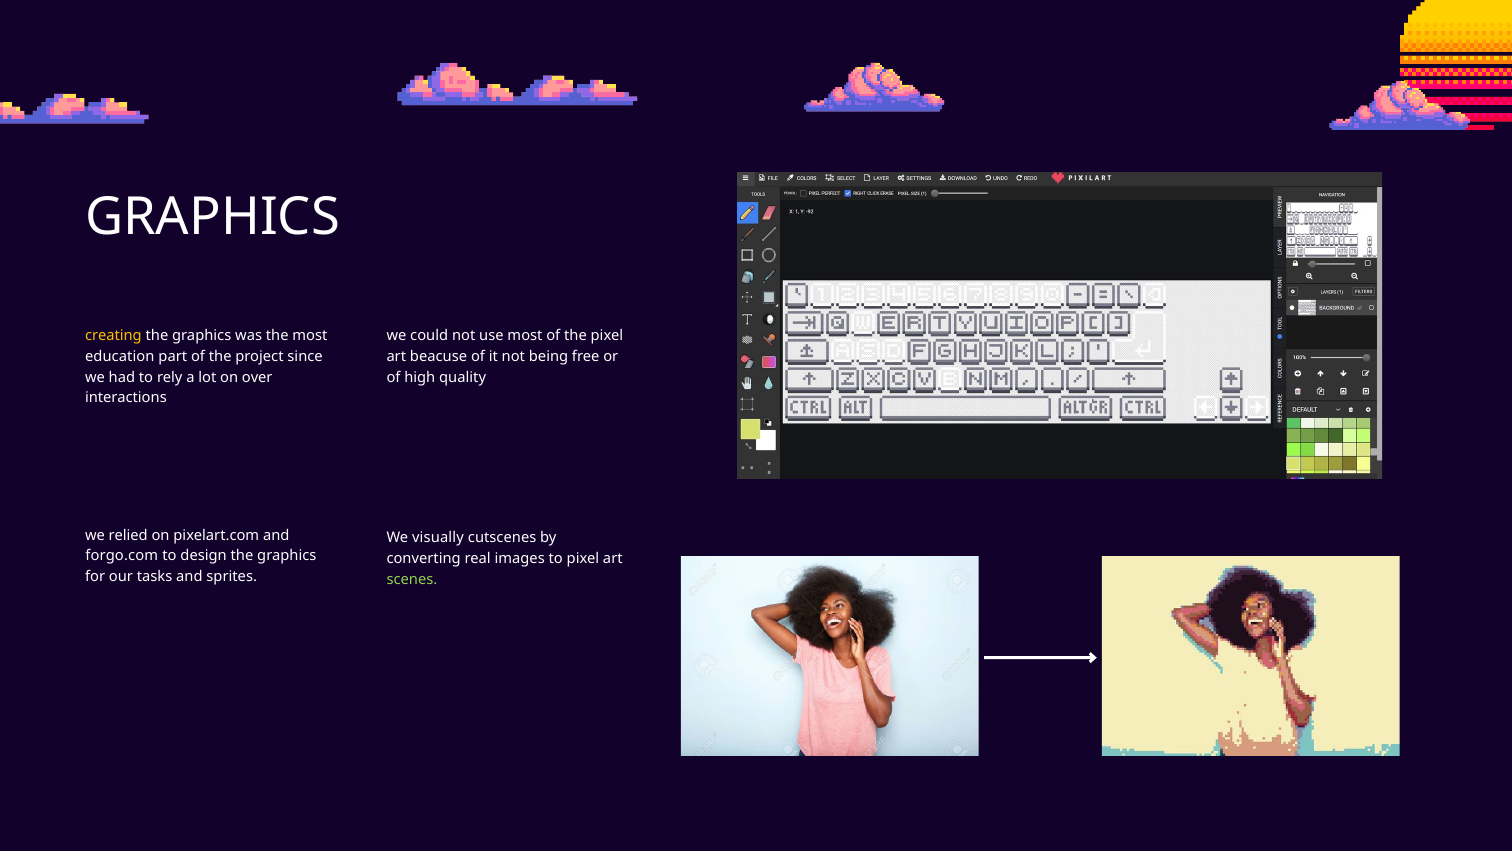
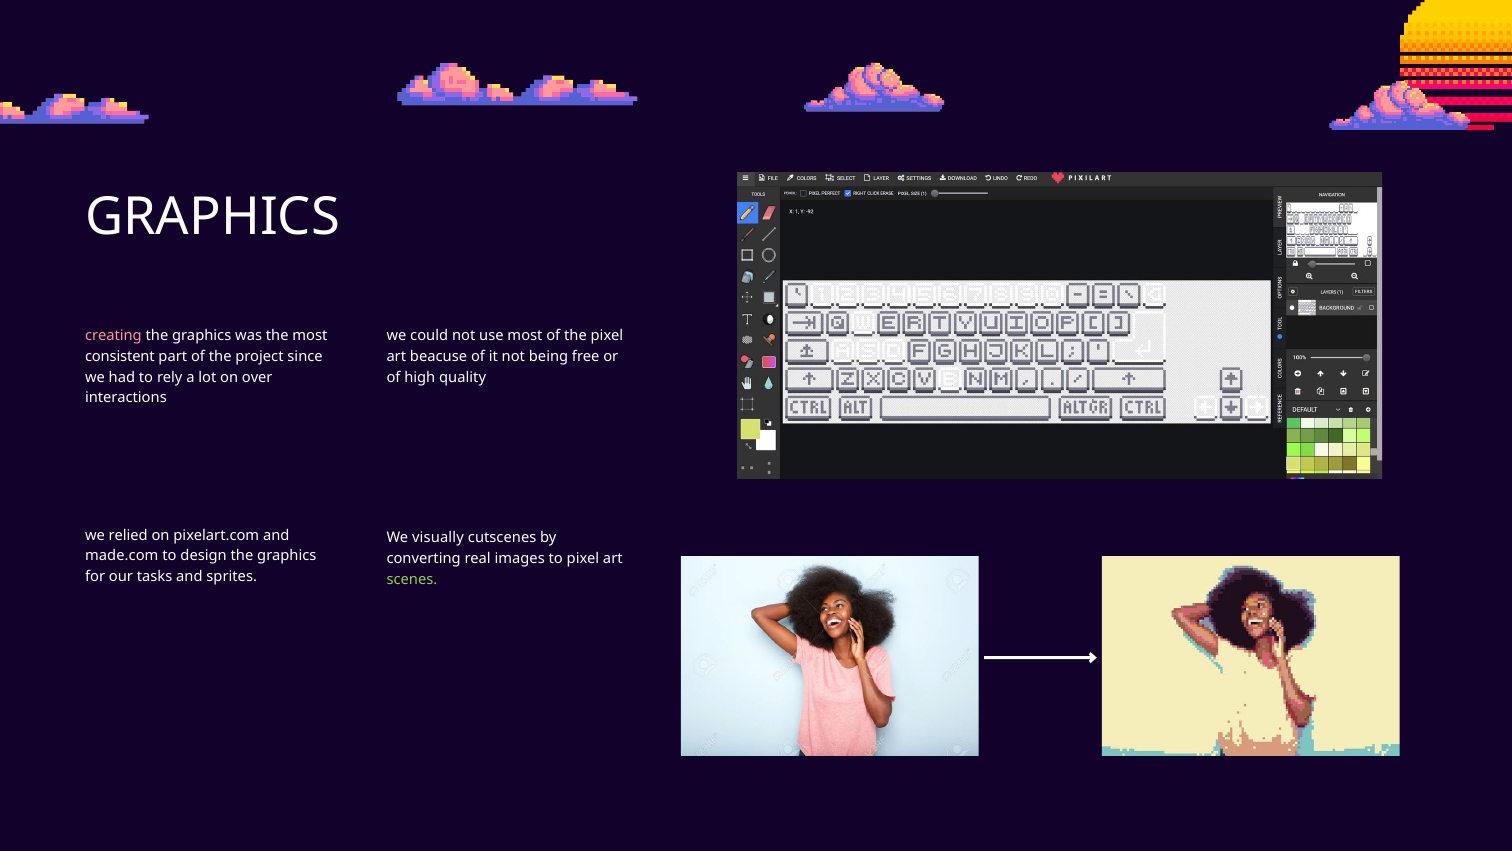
creating colour: yellow -> pink (113, 336)
education: education -> consistent (120, 356)
forgo.com: forgo.com -> made.com (122, 556)
